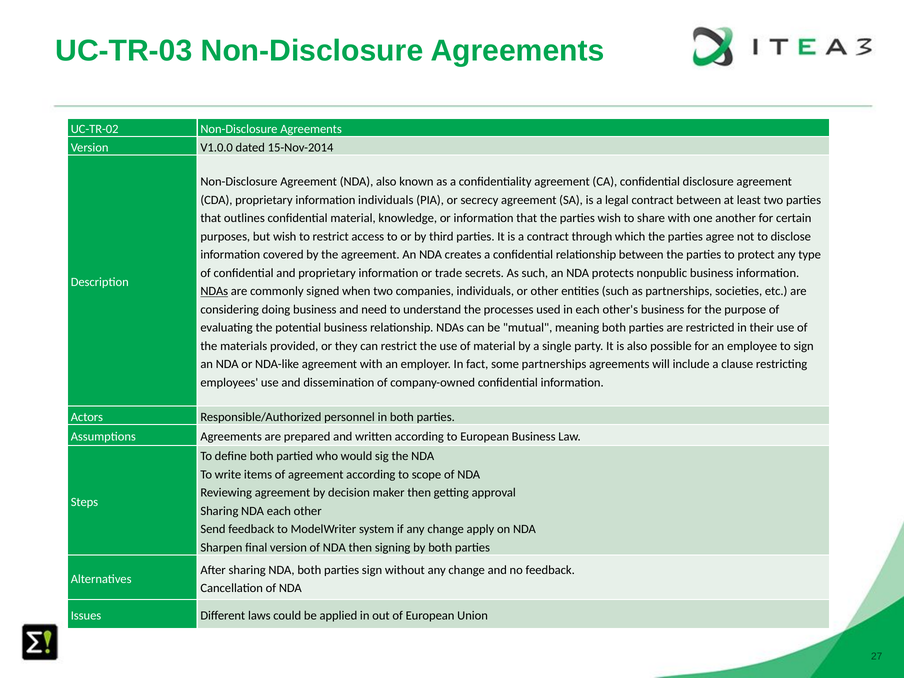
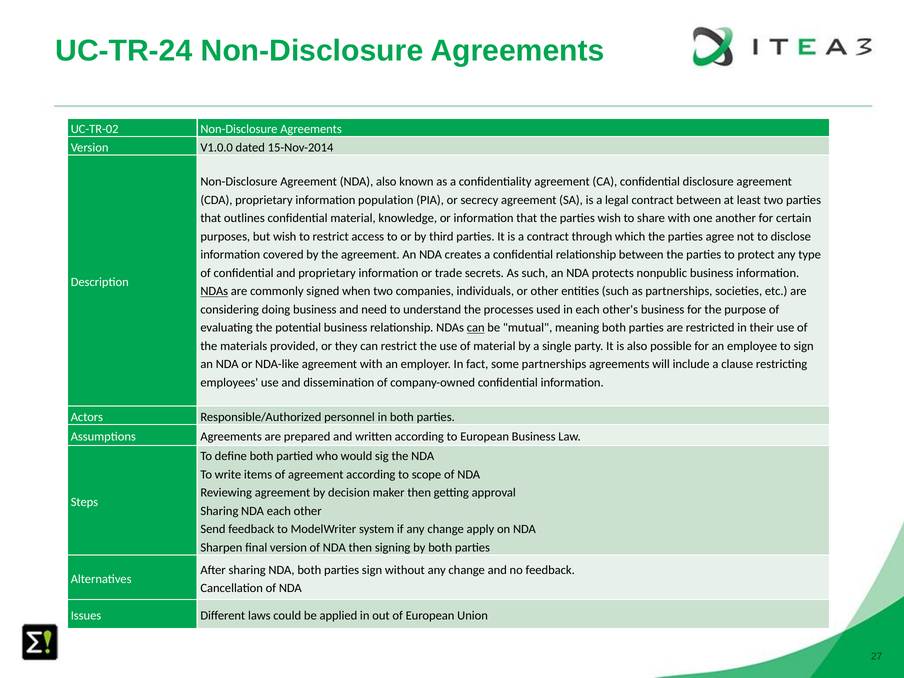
UC-TR-03: UC-TR-03 -> UC-TR-24 (124, 51)
information individuals: individuals -> population (386, 200)
can underline: none -> present (476, 328)
